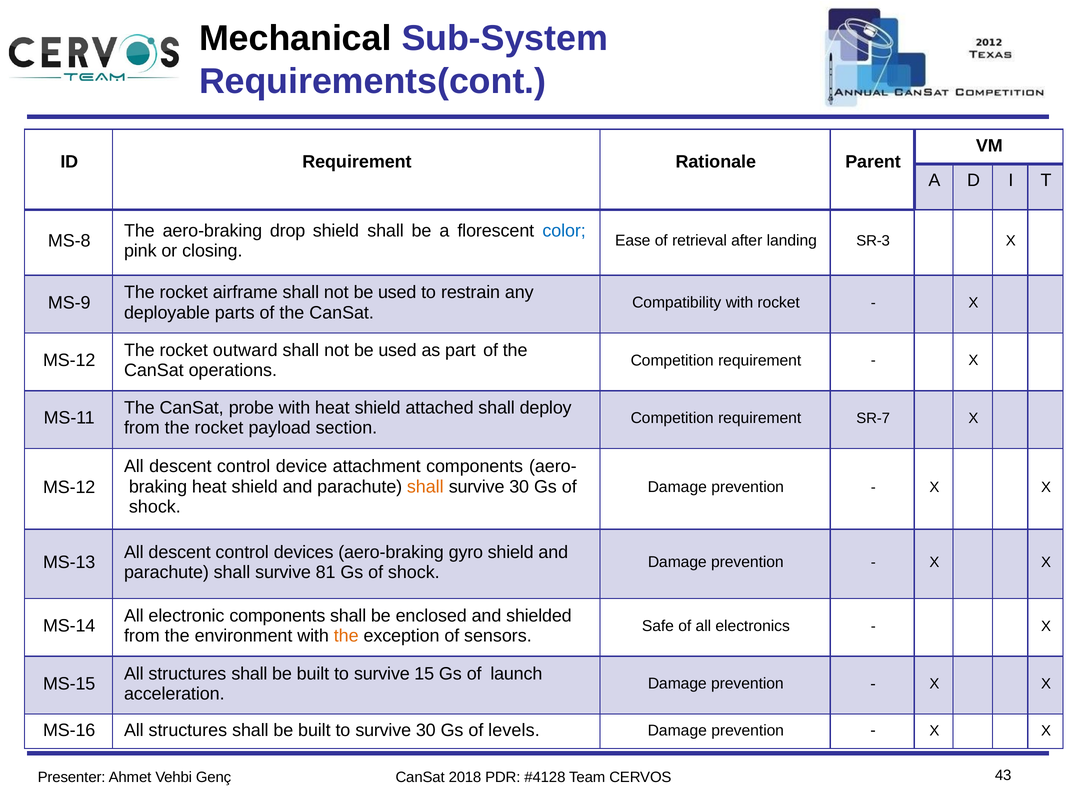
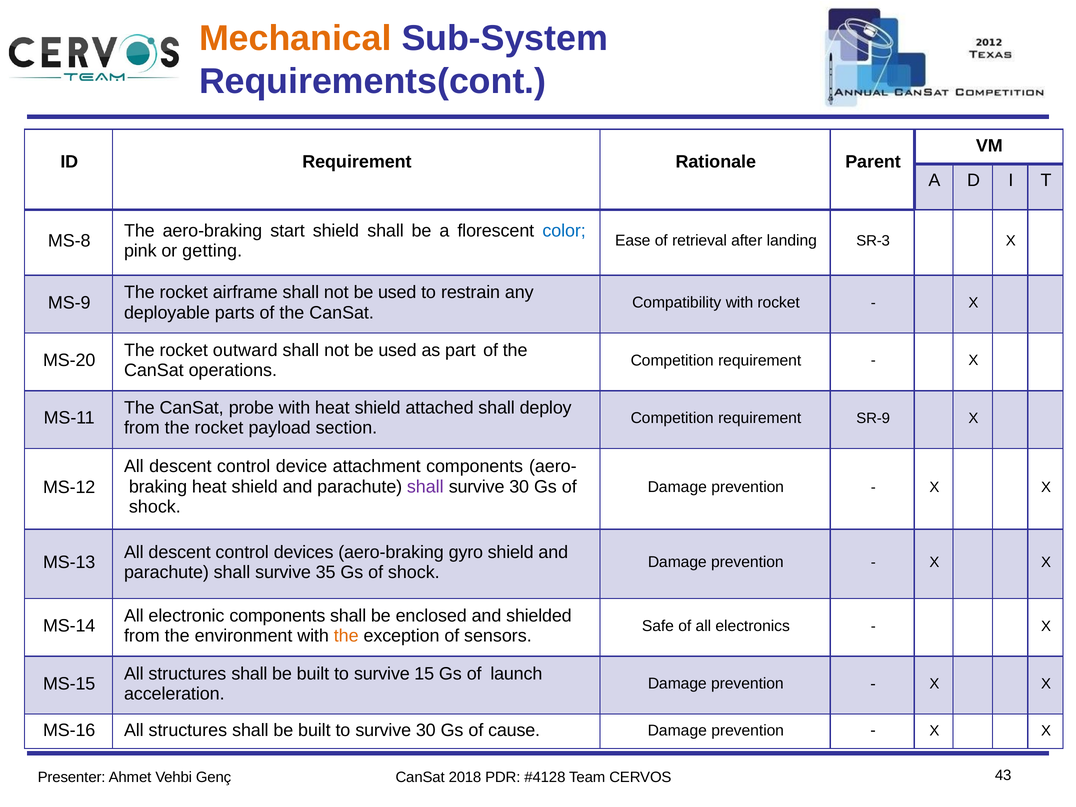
Mechanical colour: black -> orange (295, 38)
drop: drop -> start (288, 231)
closing: closing -> getting (212, 251)
MS-12: MS-12 -> MS-20 (69, 360)
SR-7: SR-7 -> SR-9 (873, 418)
shall colour: orange -> purple (425, 487)
81: 81 -> 35 (326, 572)
levels: levels -> cause (514, 731)
